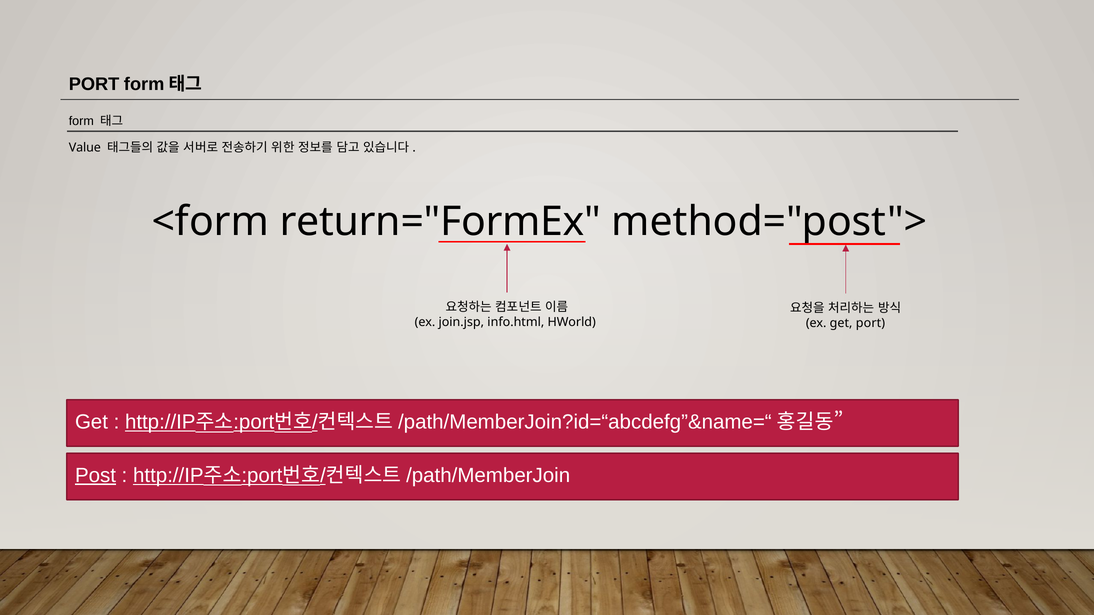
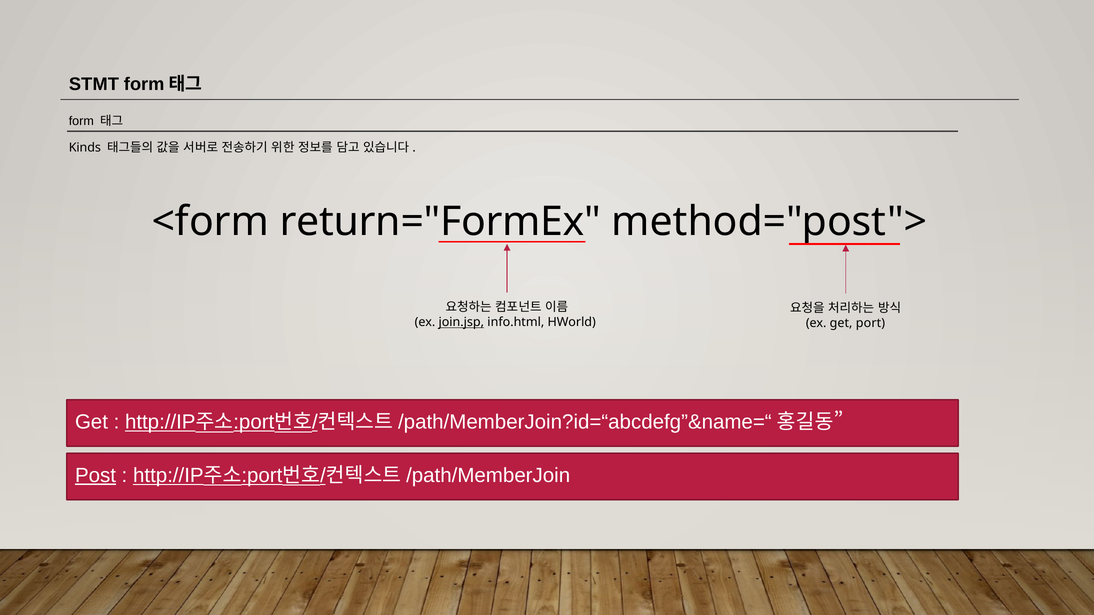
PORT: PORT -> STMT (94, 84)
Value: Value -> Kinds (85, 148)
join.jsp underline: none -> present (461, 323)
